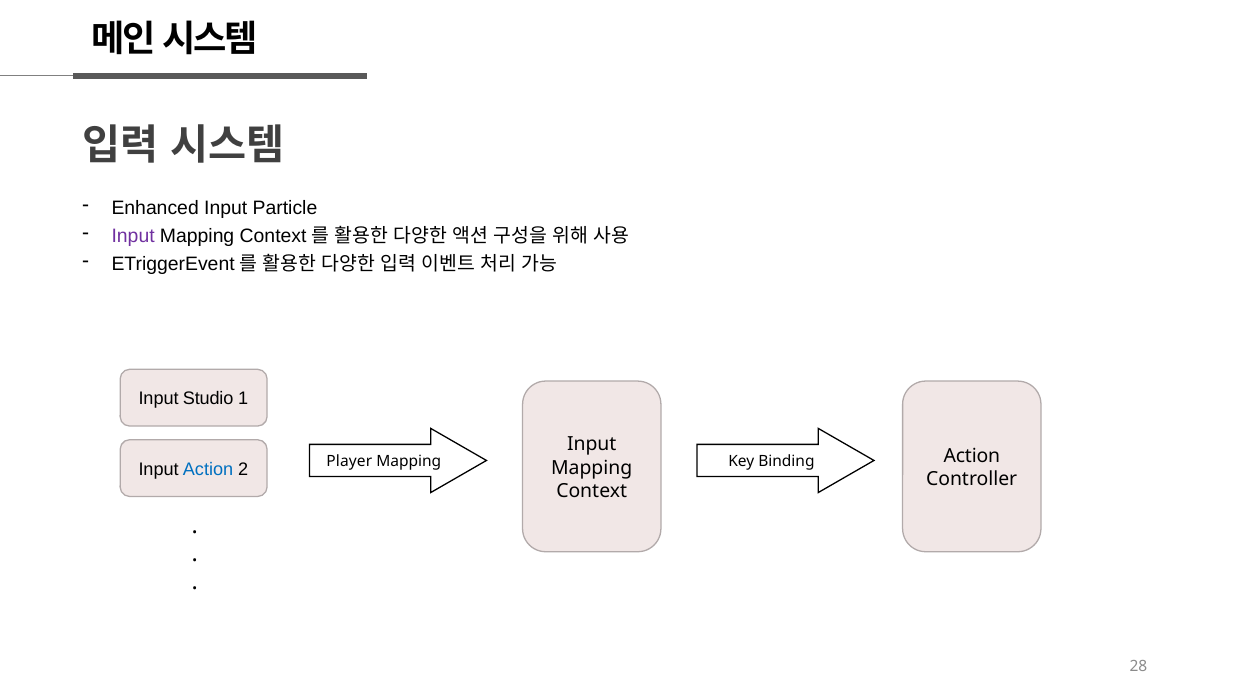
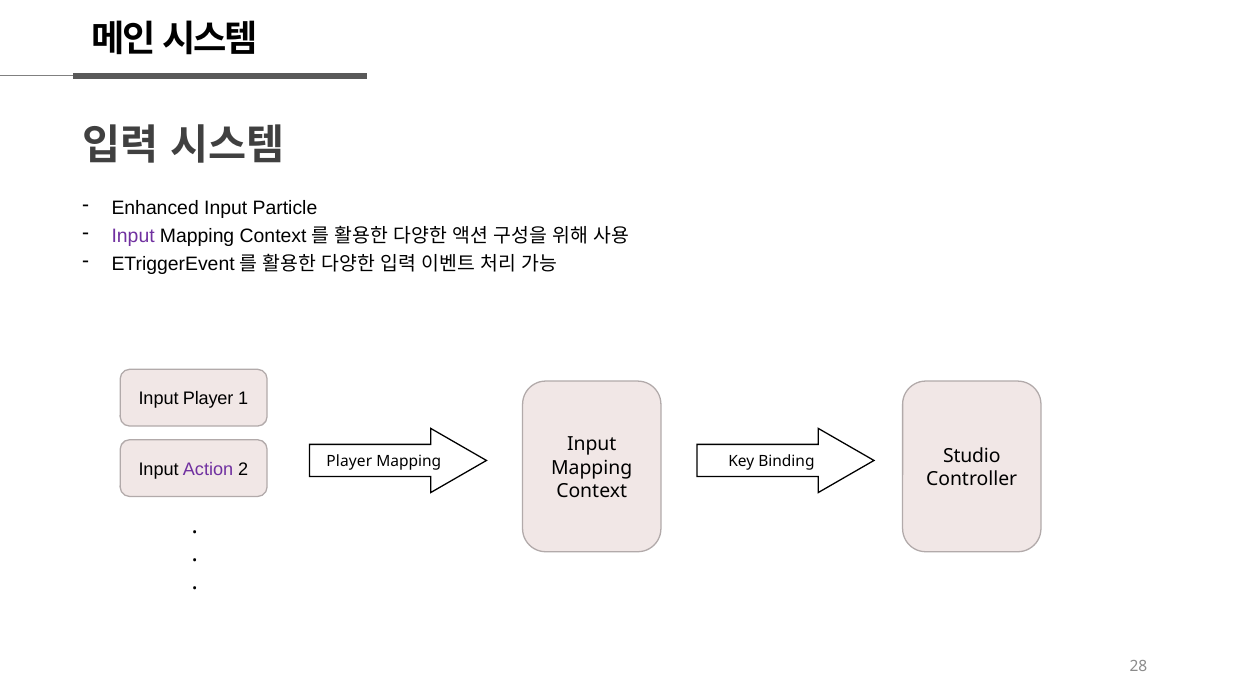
Input Studio: Studio -> Player (208, 399)
Action: Action -> Studio (972, 456)
Action colour: blue -> purple (208, 469)
